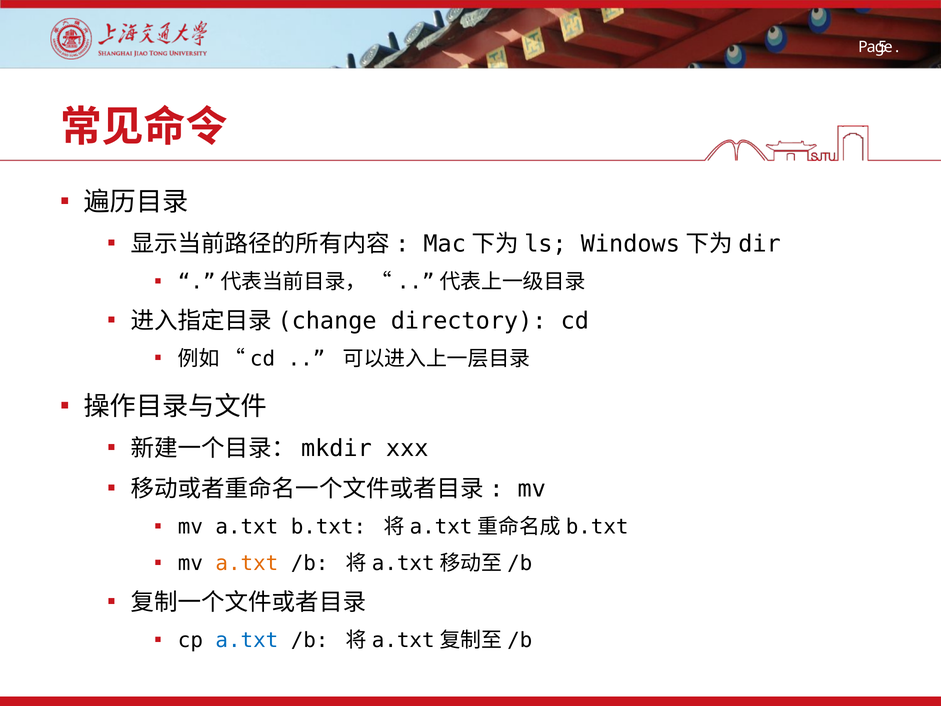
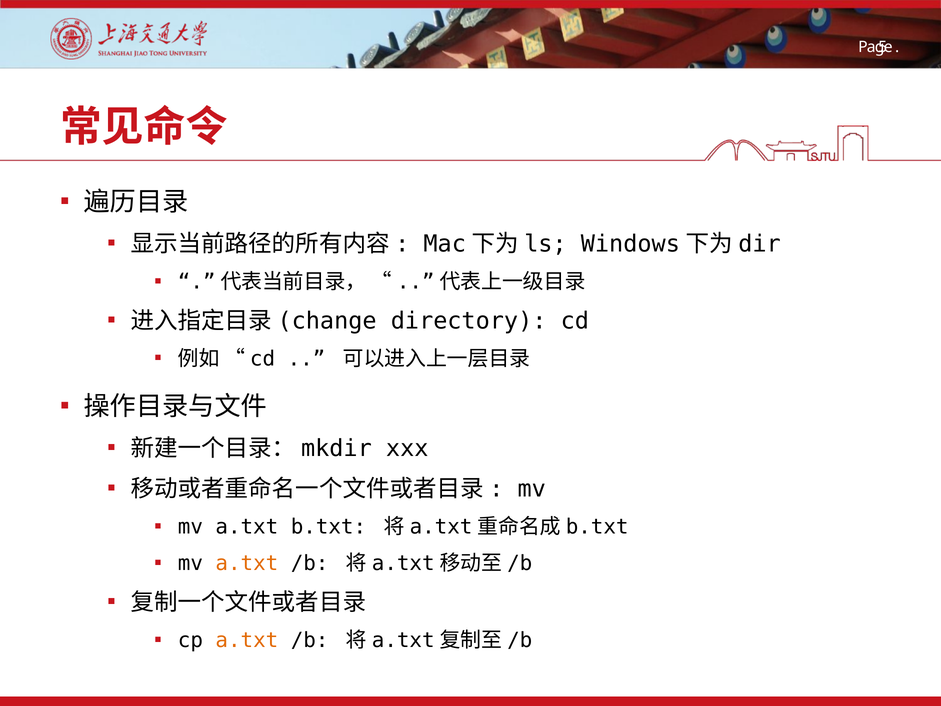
a.txt colour: blue -> orange (247, 640)
